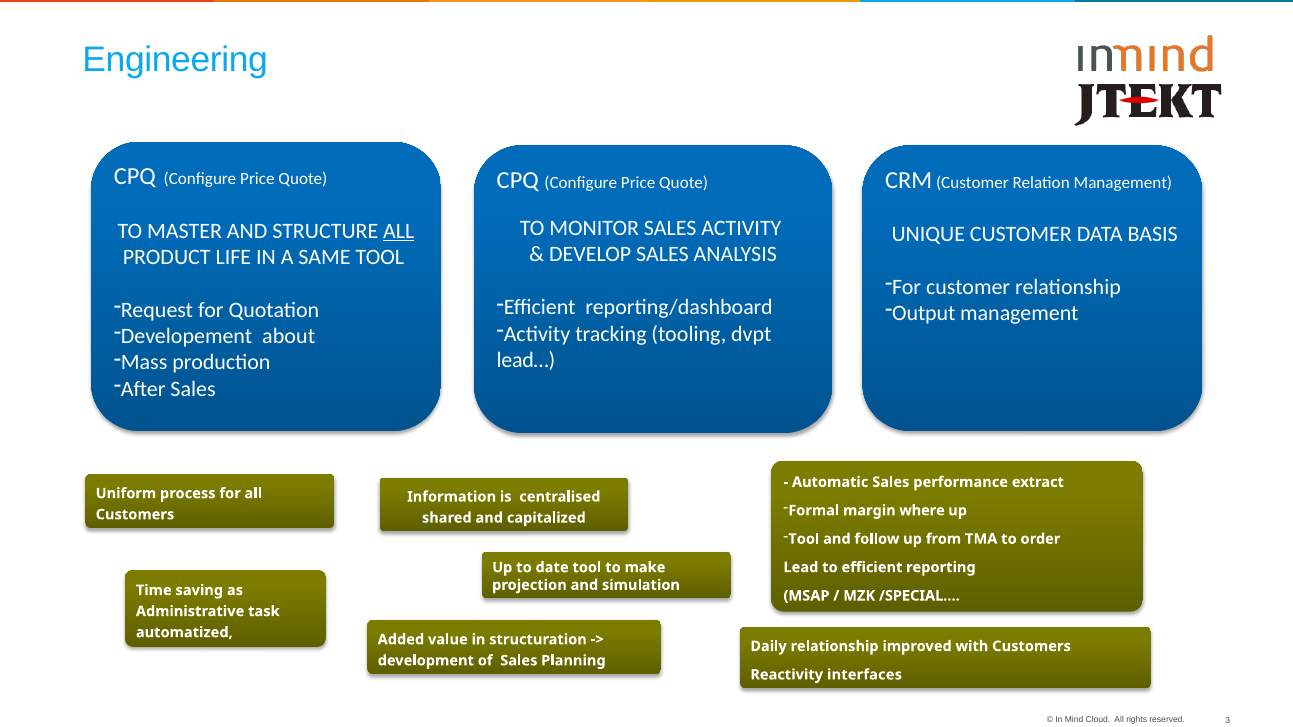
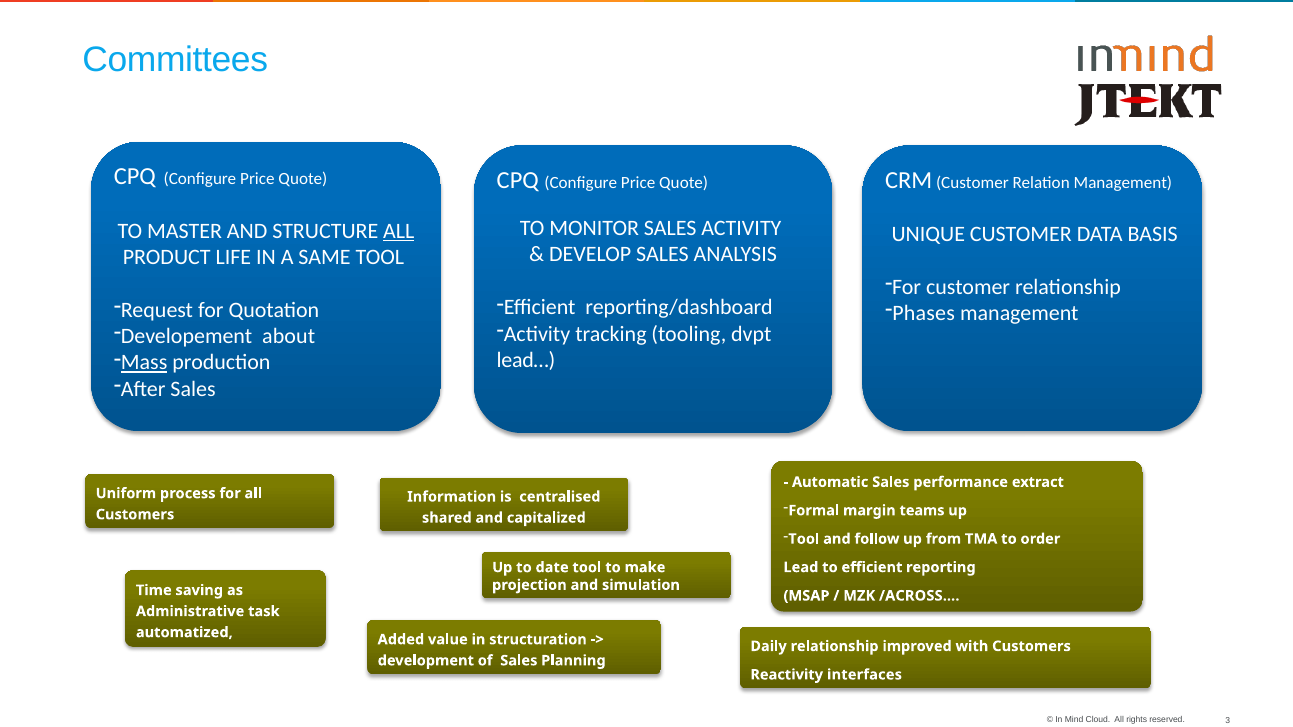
Engineering: Engineering -> Committees (175, 60)
Output: Output -> Phases (924, 313)
Mass underline: none -> present (144, 363)
where: where -> teams (922, 511)
/SPECIAL…: /SPECIAL… -> /ACROSS… (919, 596)
